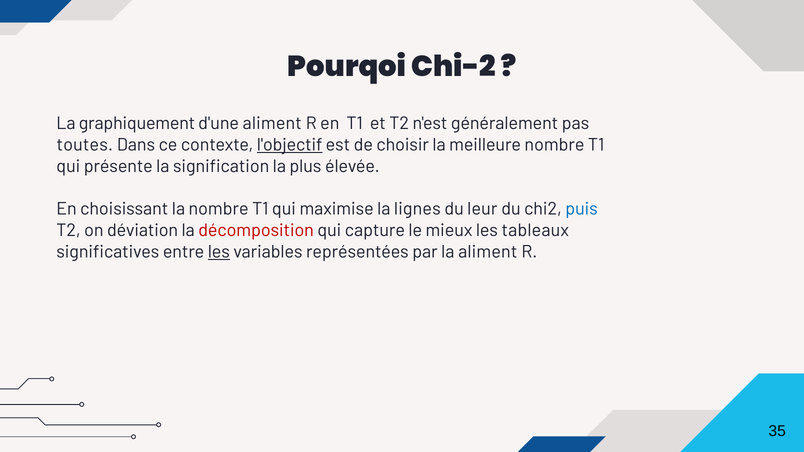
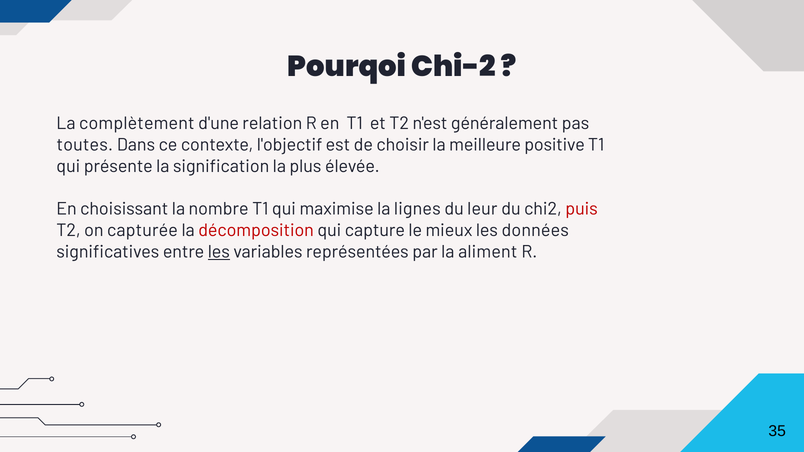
graphiquement: graphiquement -> complètement (137, 123)
d'une aliment: aliment -> relation (272, 123)
l'objectif underline: present -> none (290, 145)
meilleure nombre: nombre -> positive (555, 145)
puis colour: blue -> red (582, 209)
déviation: déviation -> capturée (142, 231)
tableaux: tableaux -> données (535, 231)
